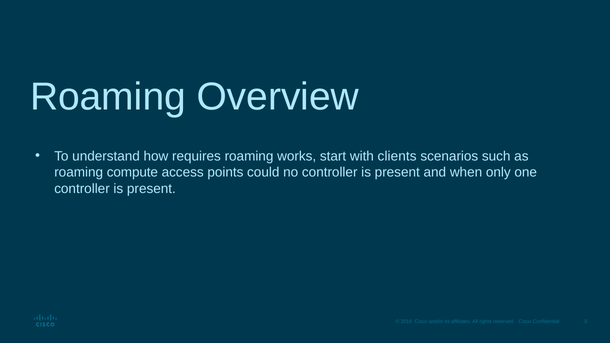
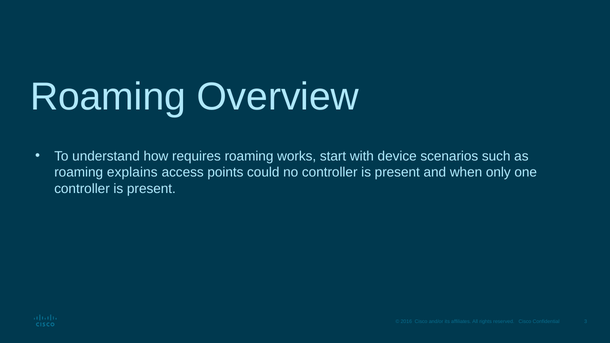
clients: clients -> device (397, 156)
compute: compute -> explains (132, 173)
